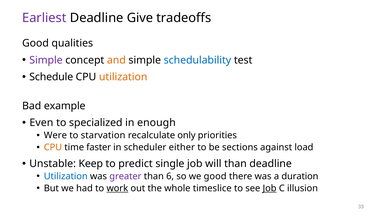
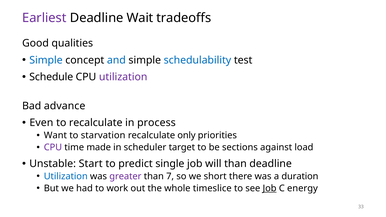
Give: Give -> Wait (140, 18)
Simple colour: purple -> blue (46, 60)
and colour: orange -> blue (116, 60)
utilization colour: orange -> purple (123, 77)
example: example -> advance (65, 106)
to specialized: specialized -> recalculate (96, 123)
enough: enough -> process (156, 123)
Were: Were -> Want (55, 135)
CPU colour: orange -> purple (53, 147)
faster: faster -> made (99, 147)
either: either -> target (182, 147)
Keep: Keep -> Start (91, 164)
6: 6 -> 7 (170, 176)
we good: good -> short (215, 176)
work underline: present -> none (117, 188)
illusion: illusion -> energy (302, 188)
